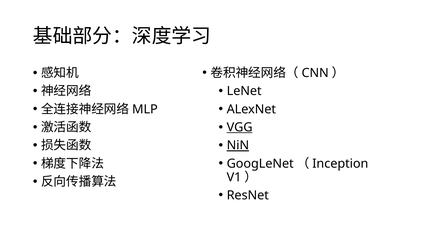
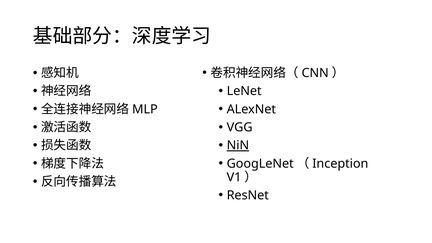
VGG underline: present -> none (240, 127)
